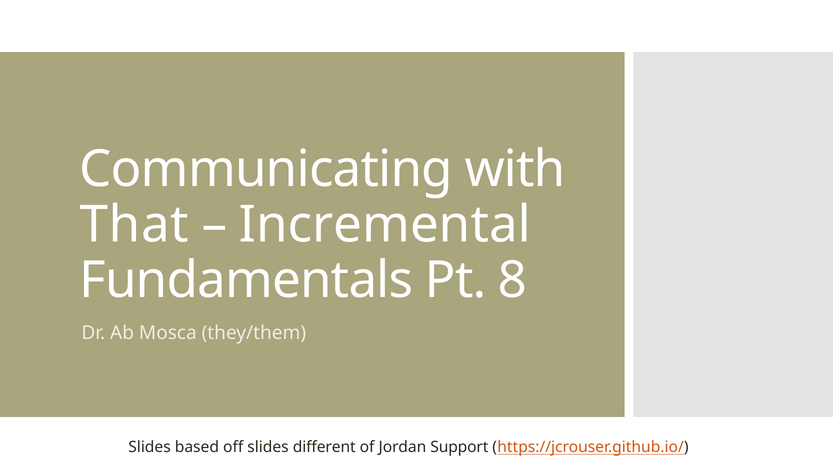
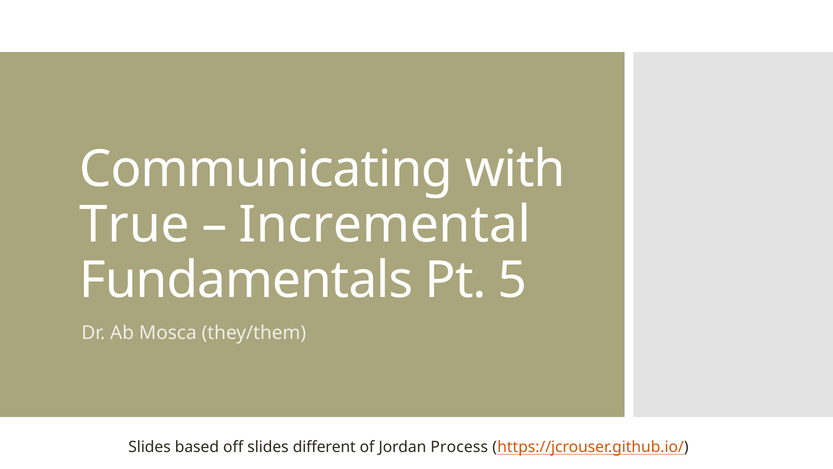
That: That -> True (135, 225)
8: 8 -> 5 (513, 280)
Support: Support -> Process (459, 447)
